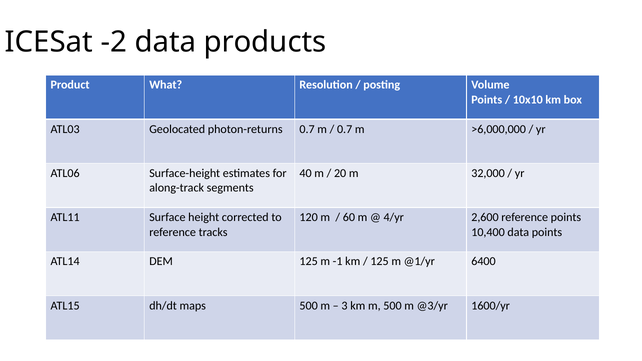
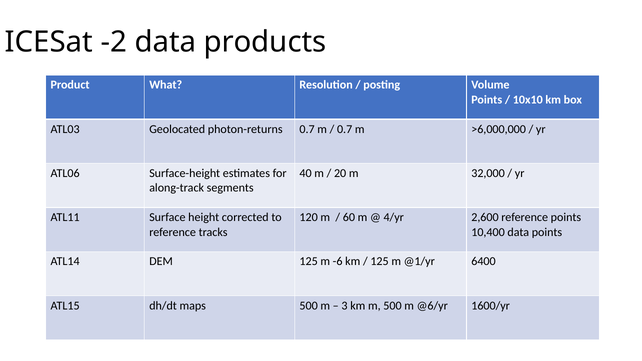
-1: -1 -> -6 (338, 262)
@3/yr: @3/yr -> @6/yr (432, 306)
